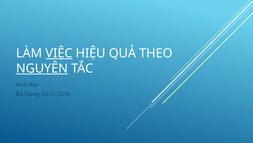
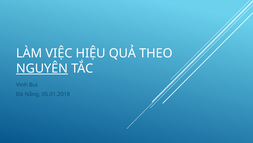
VIỆC underline: present -> none (59, 53)
